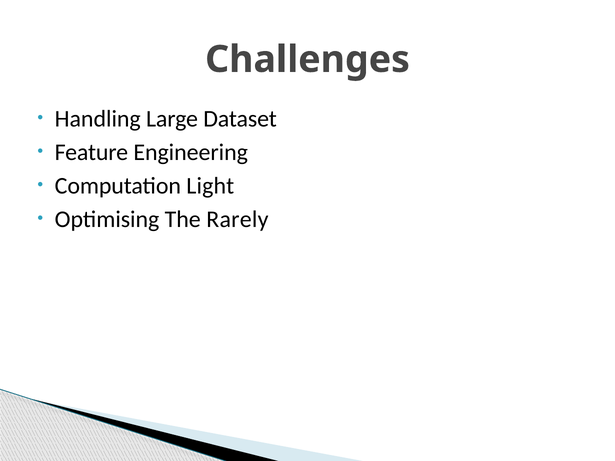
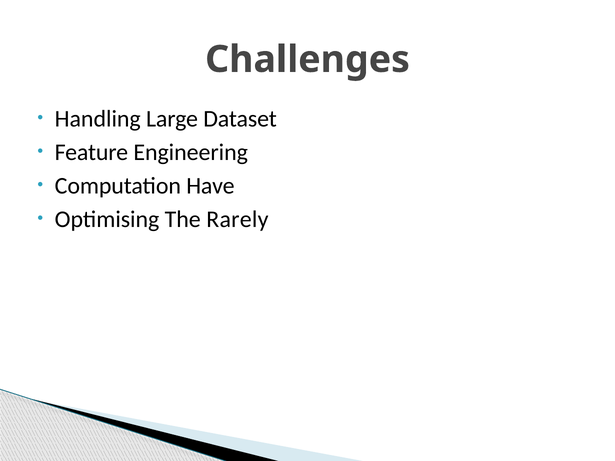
Light: Light -> Have (210, 186)
